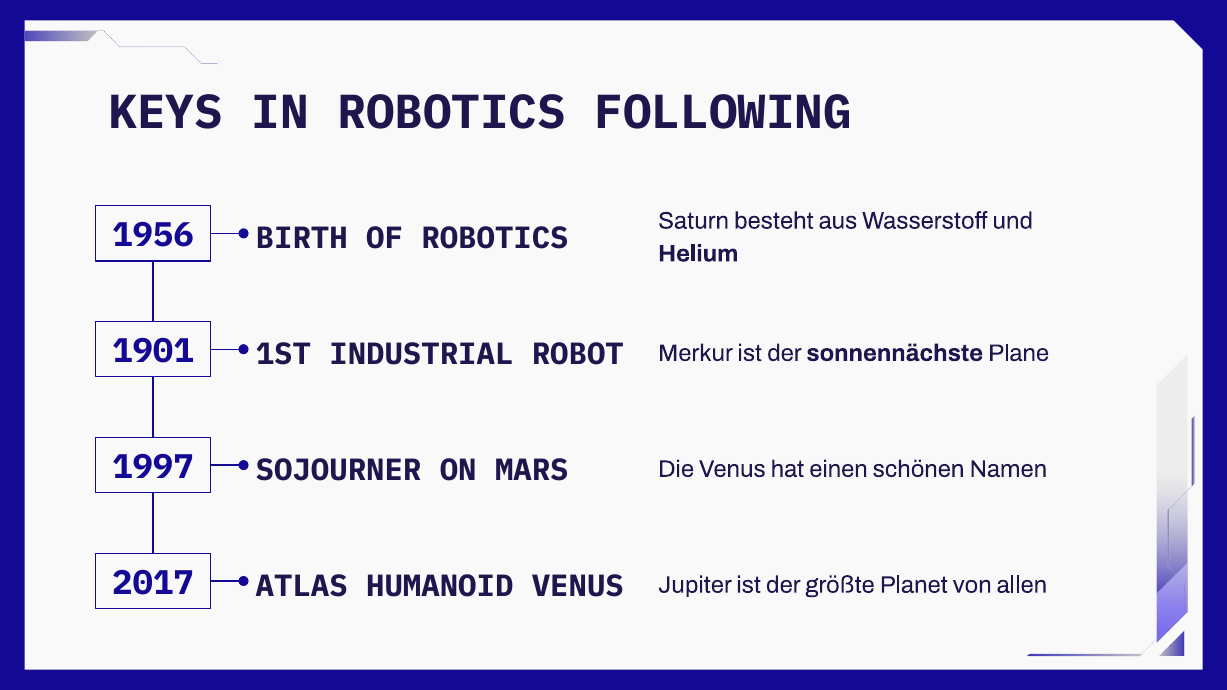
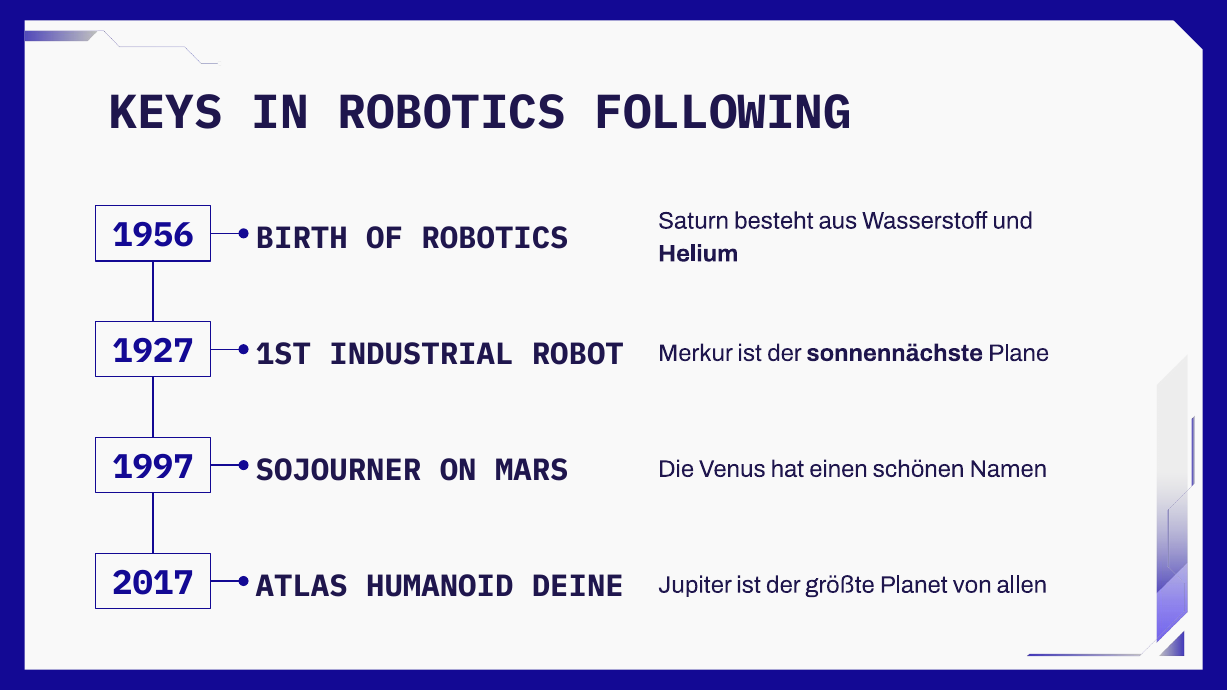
1901: 1901 -> 1927 (153, 352)
HUMANOID VENUS: VENUS -> DEINE (578, 586)
